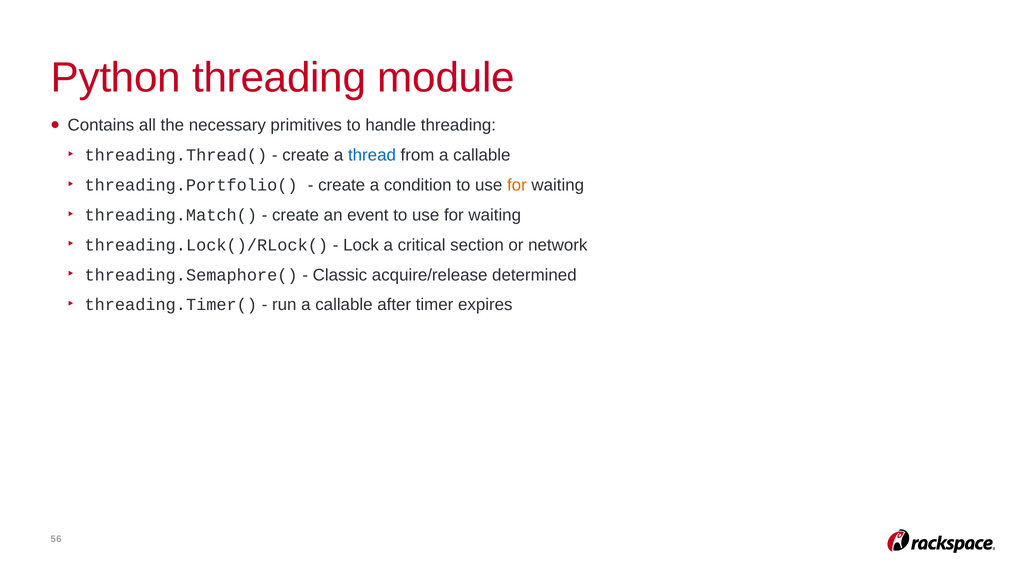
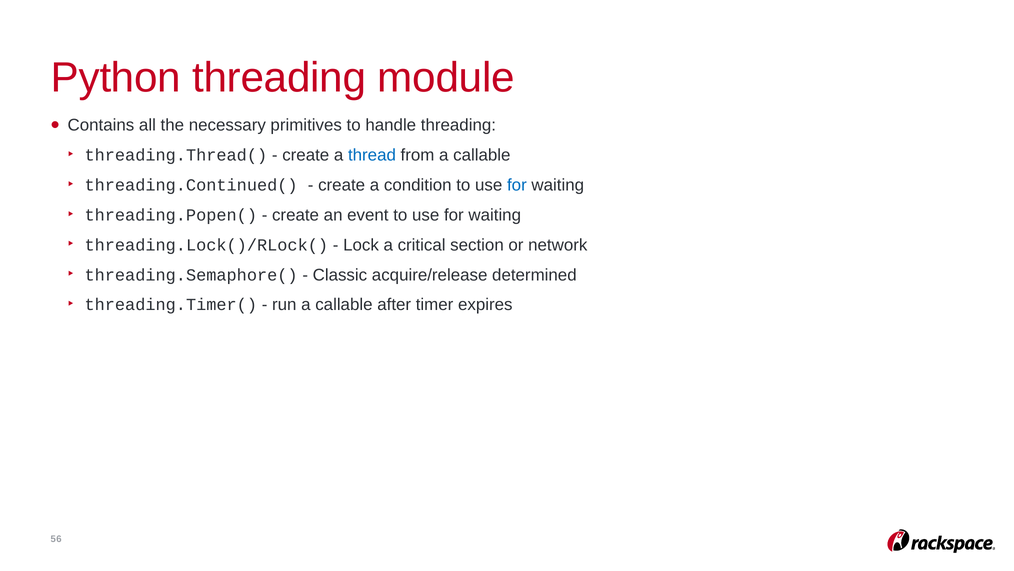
threading.Portfolio(: threading.Portfolio( -> threading.Continued( (191, 185)
for colour: orange -> blue (517, 185)
threading.Match(: threading.Match( -> threading.Popen( (171, 215)
